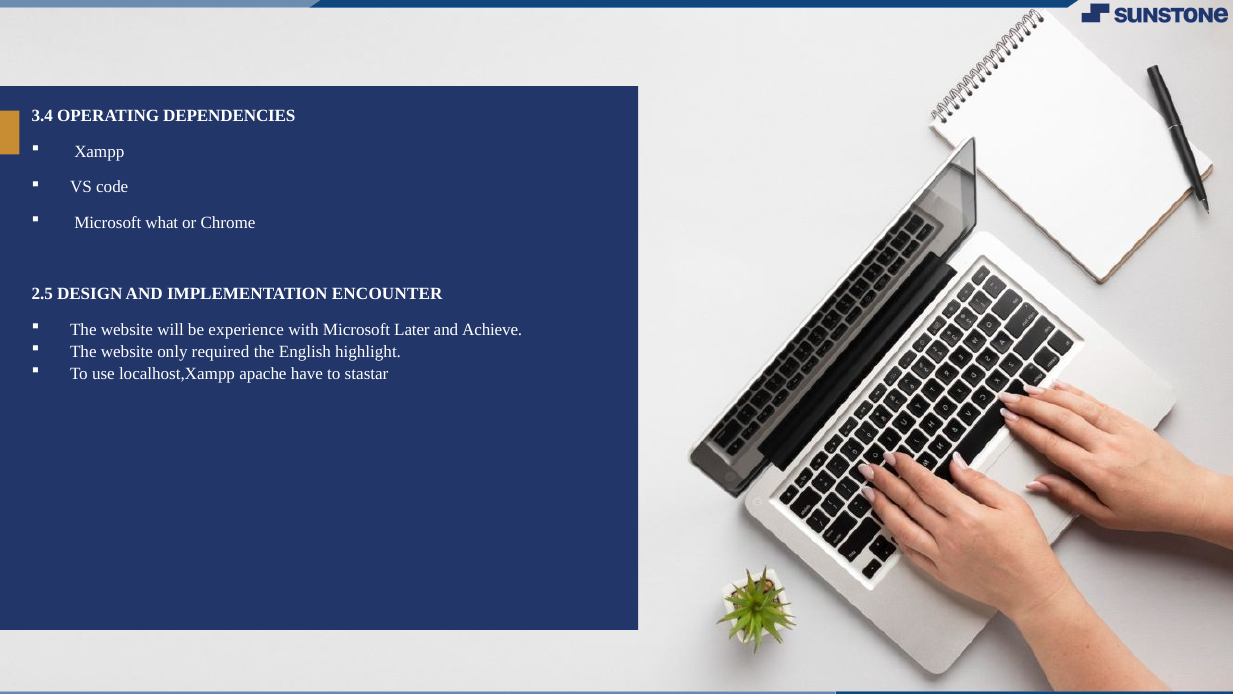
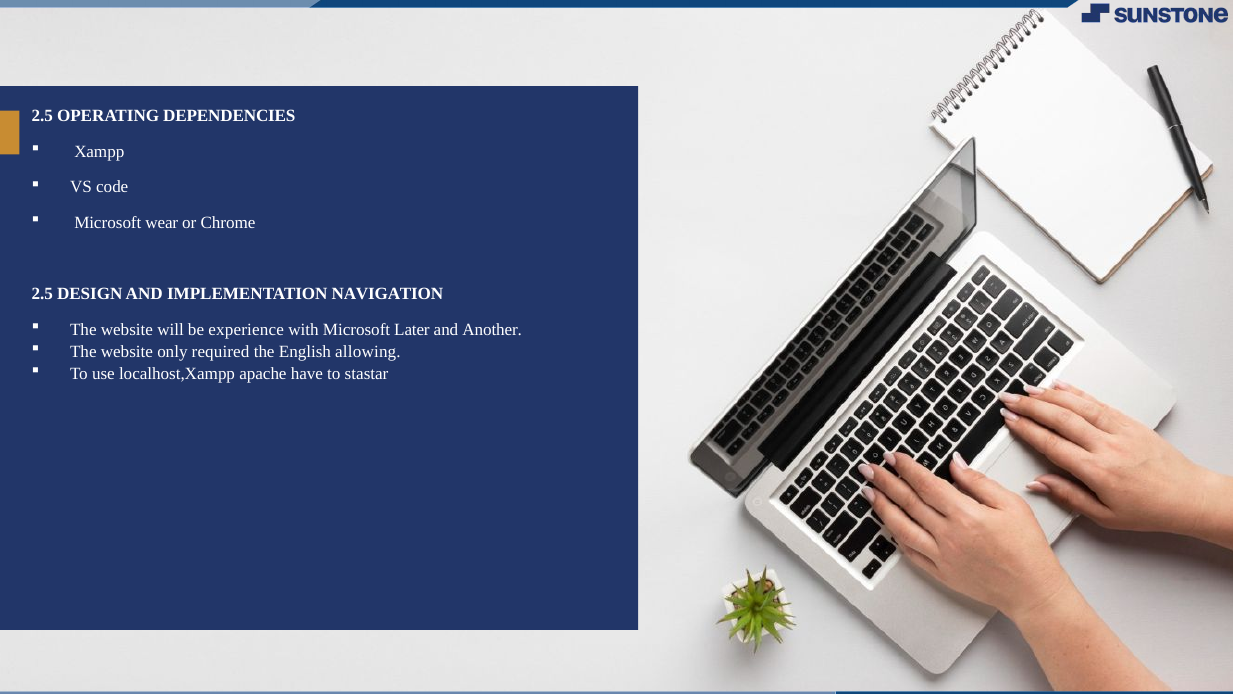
3.4: 3.4 -> 2.5 (42, 116)
what: what -> wear (162, 223)
ENCOUNTER: ENCOUNTER -> NAVIGATION (387, 294)
Achieve: Achieve -> Another (492, 330)
highlight: highlight -> allowing (368, 352)
